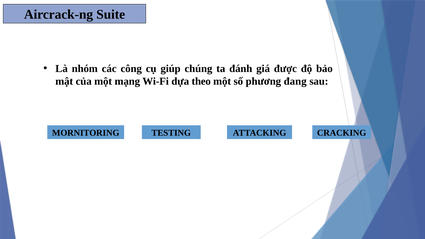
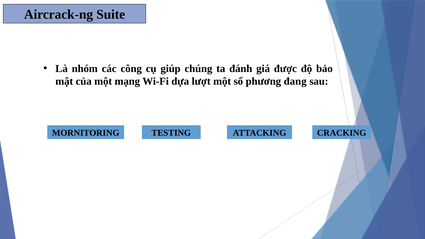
theo: theo -> lượt (201, 81)
